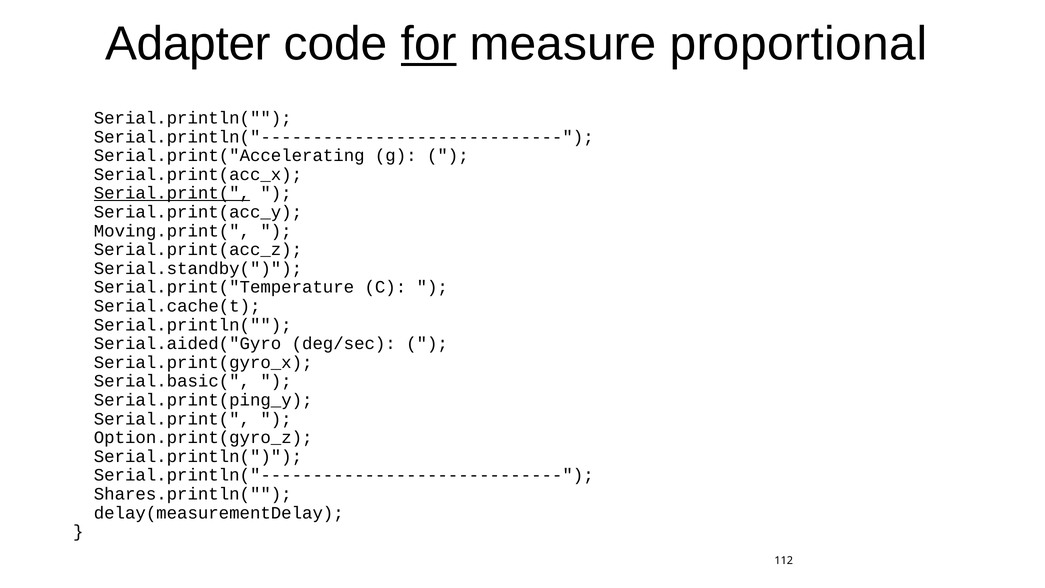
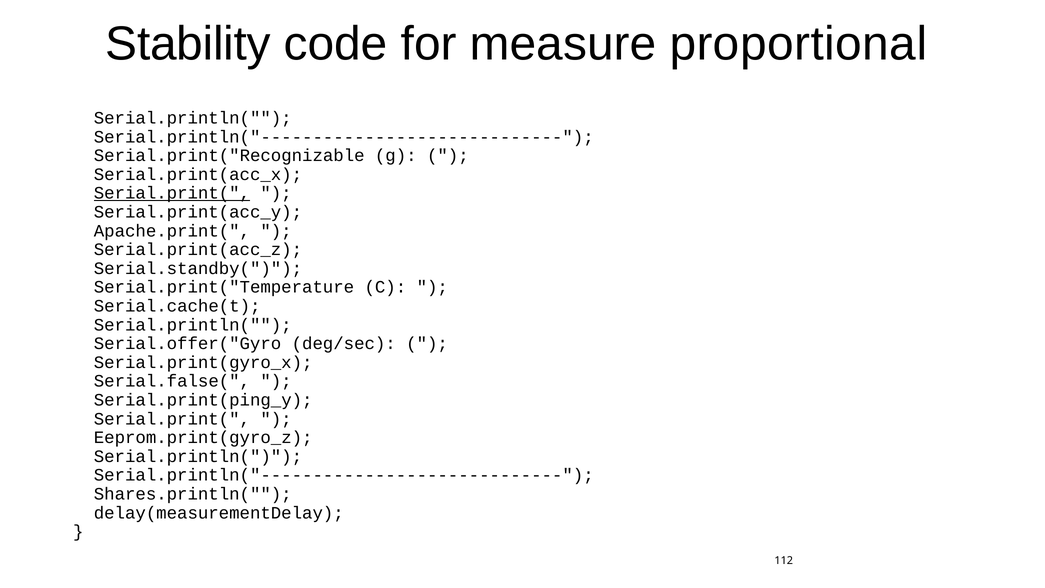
Adapter: Adapter -> Stability (188, 44)
for underline: present -> none (429, 44)
Serial.print("Accelerating: Serial.print("Accelerating -> Serial.print("Recognizable (229, 156)
Moving.print(: Moving.print( -> Apache.print( (172, 231)
Serial.aided("Gyro: Serial.aided("Gyro -> Serial.offer("Gyro (188, 343)
Serial.basic(: Serial.basic( -> Serial.false( (172, 381)
Option.print(gyro_z: Option.print(gyro_z -> Eeprom.print(gyro_z (203, 437)
